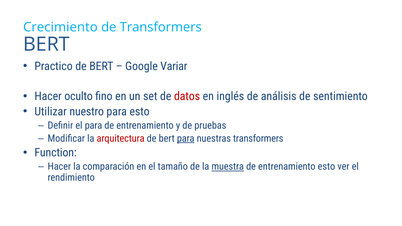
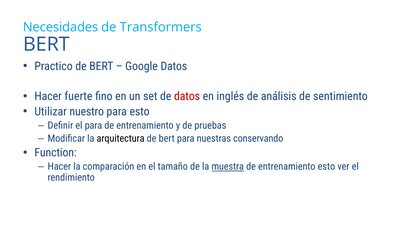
Crecimiento: Crecimiento -> Necesidades (61, 27)
Google Variar: Variar -> Datos (174, 66)
oculto: oculto -> fuerte (78, 96)
arquitectura colour: red -> black (121, 139)
para underline: present -> none (186, 139)
nuestras transformers: transformers -> conservando (258, 139)
